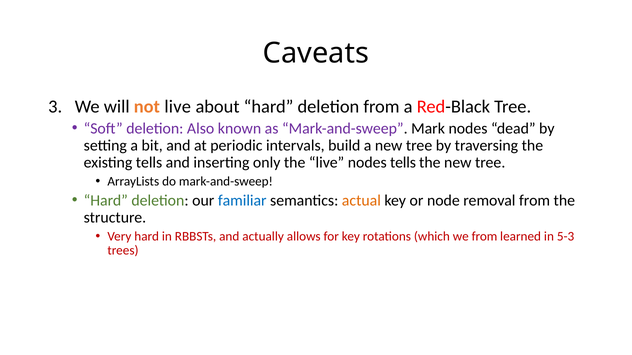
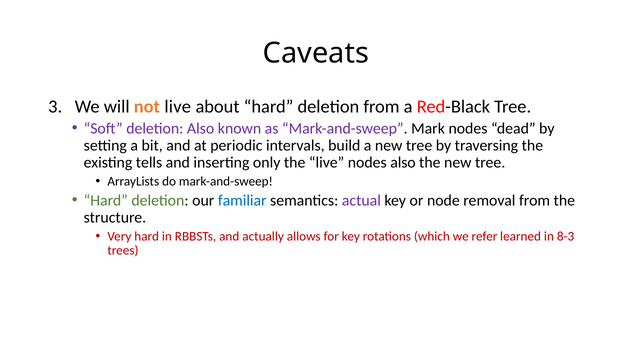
nodes tells: tells -> also (403, 163)
actual colour: orange -> purple (361, 201)
we from: from -> refer (484, 237)
5-3: 5-3 -> 8-3 (566, 237)
